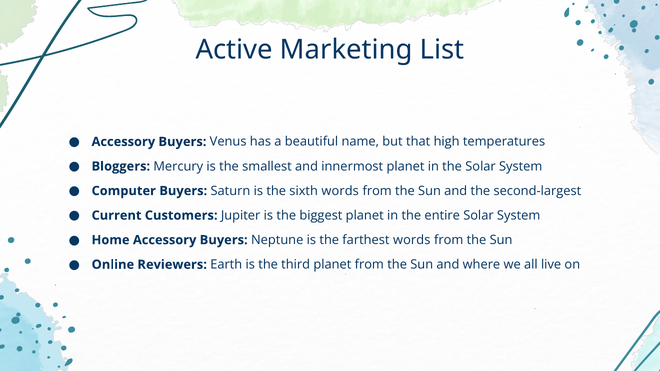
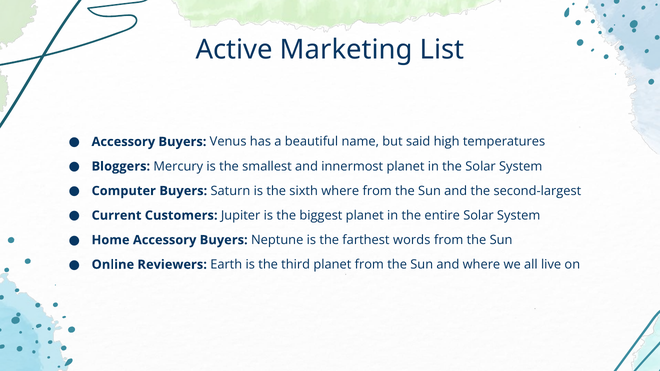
that: that -> said (418, 142)
sixth words: words -> where (340, 191)
